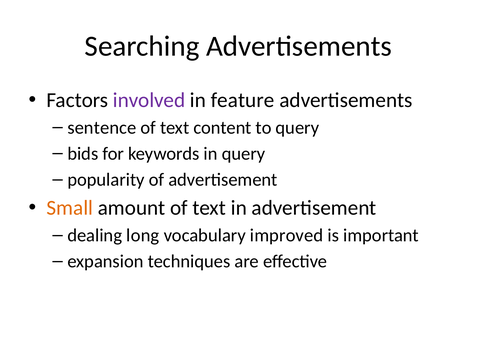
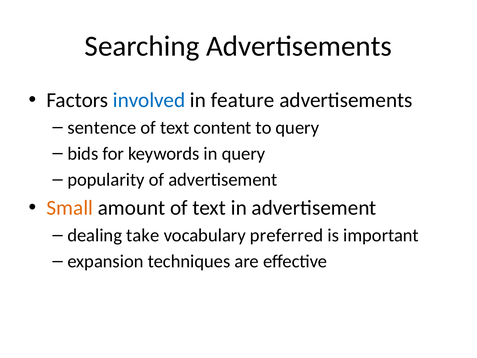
involved colour: purple -> blue (149, 100)
long: long -> take (143, 235)
improved: improved -> preferred (287, 235)
